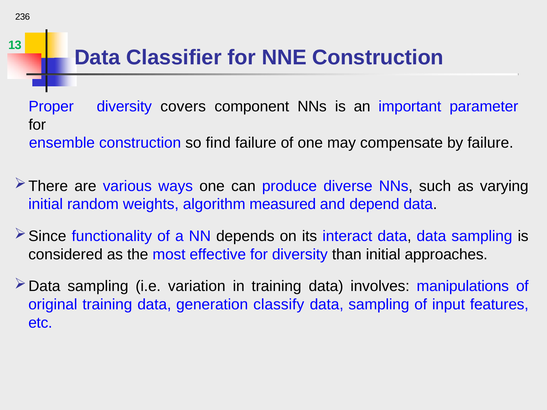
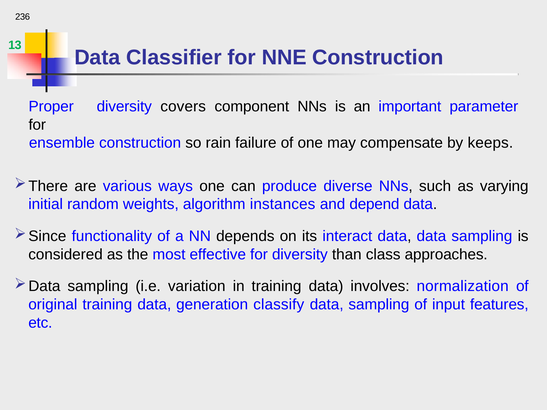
find: find -> rain (218, 143)
by failure: failure -> keeps (490, 143)
measured: measured -> instances (283, 204)
than initial: initial -> class (383, 255)
manipulations: manipulations -> normalization (463, 286)
